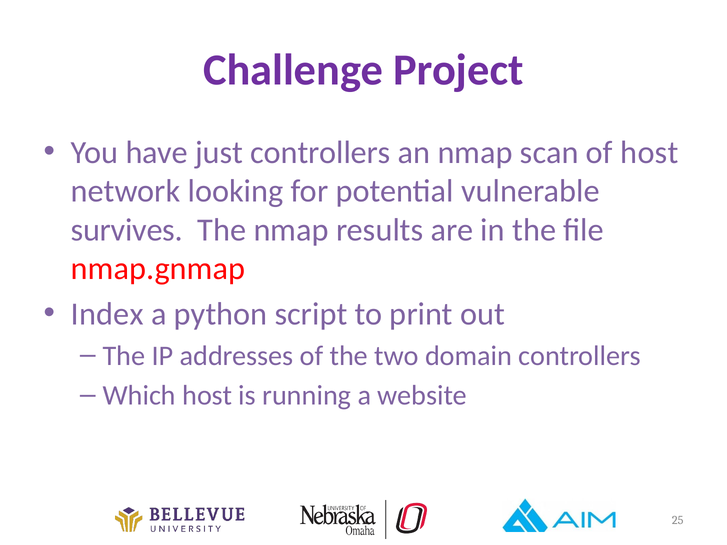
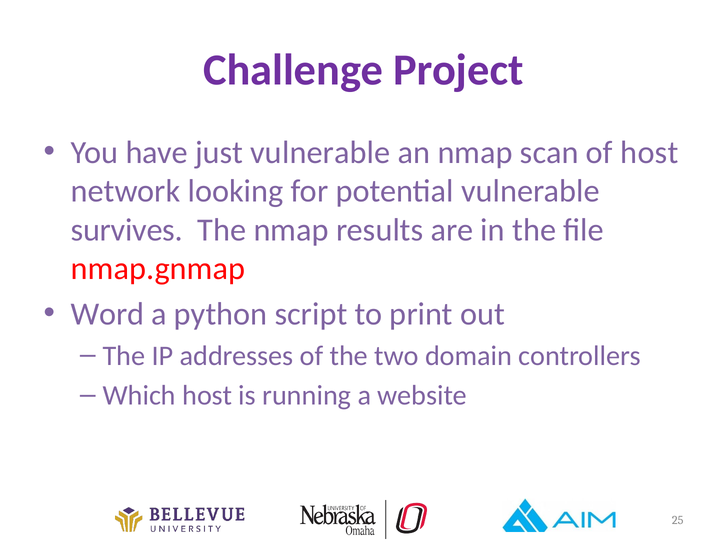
just controllers: controllers -> vulnerable (320, 153)
Index: Index -> Word (107, 314)
